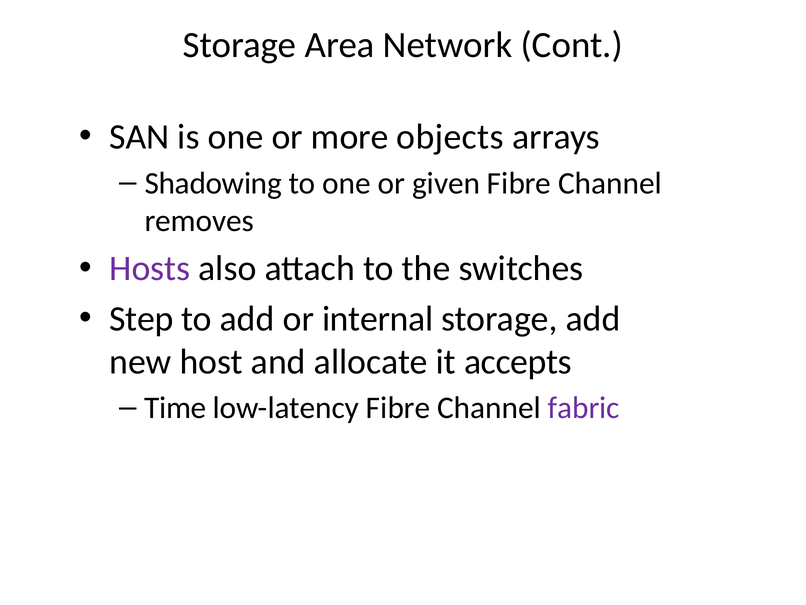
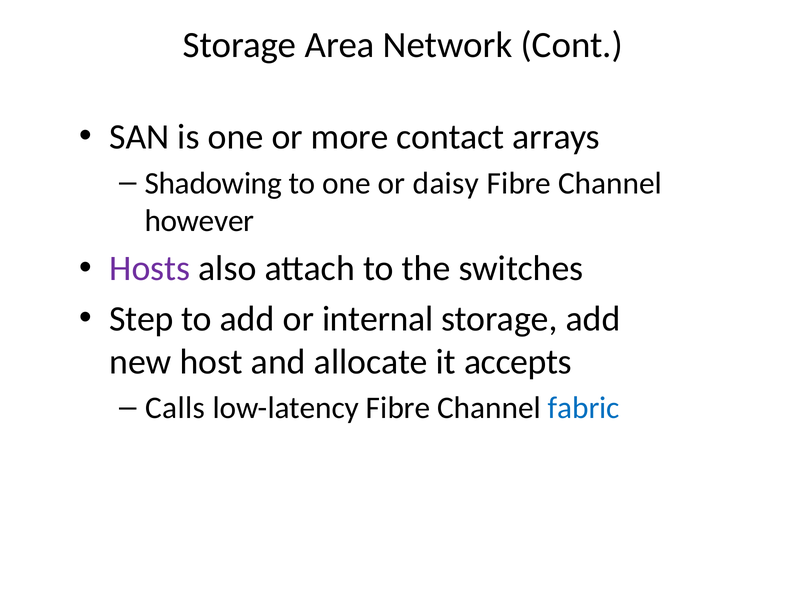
objects: objects -> contact (450, 137)
given: given -> daisy (446, 183)
removes: removes -> however (199, 221)
Time: Time -> Calls (175, 408)
fabric colour: purple -> blue (584, 408)
